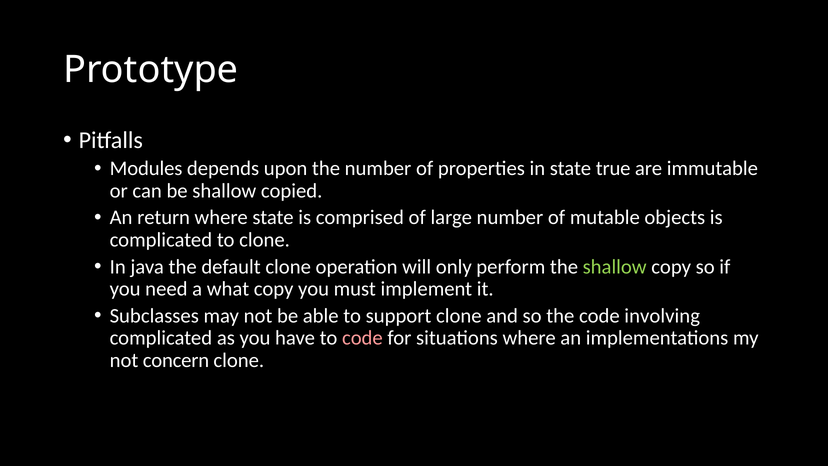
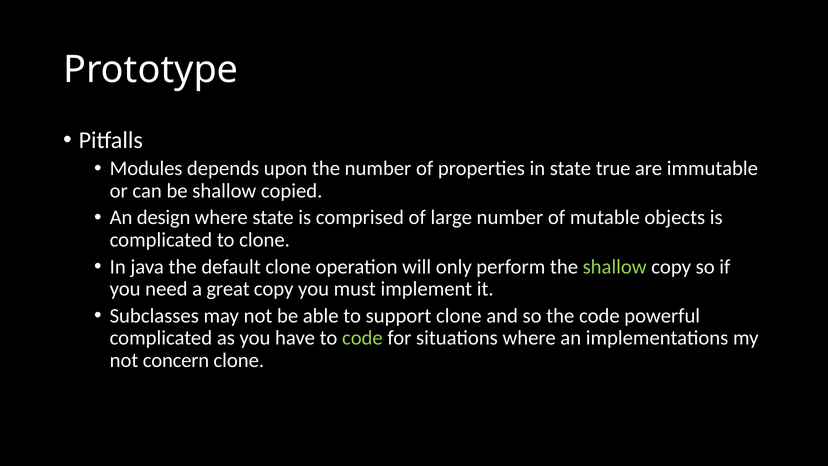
return: return -> design (164, 218)
what: what -> great (228, 289)
involving: involving -> powerful (662, 316)
code colour: pink -> light green (362, 338)
